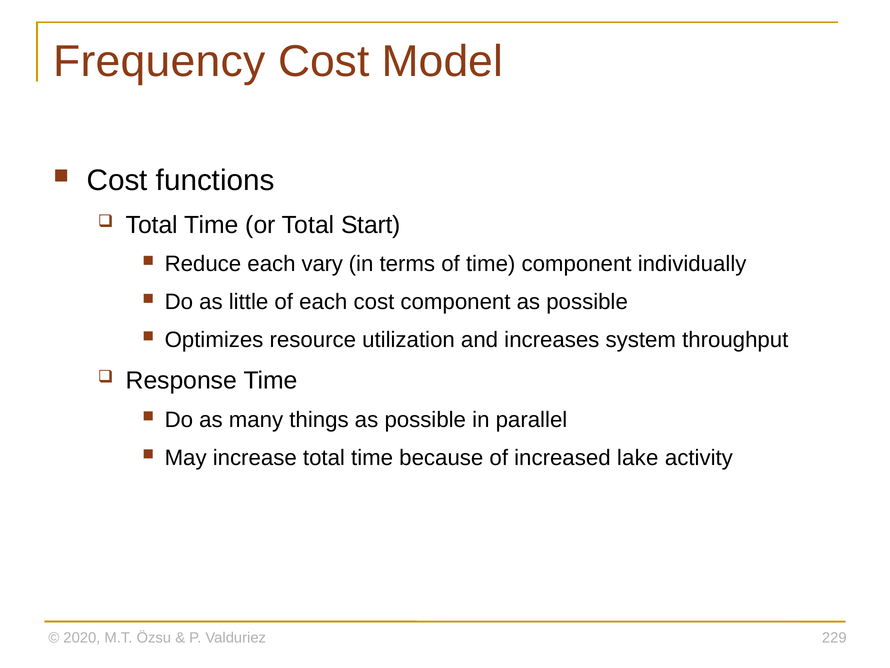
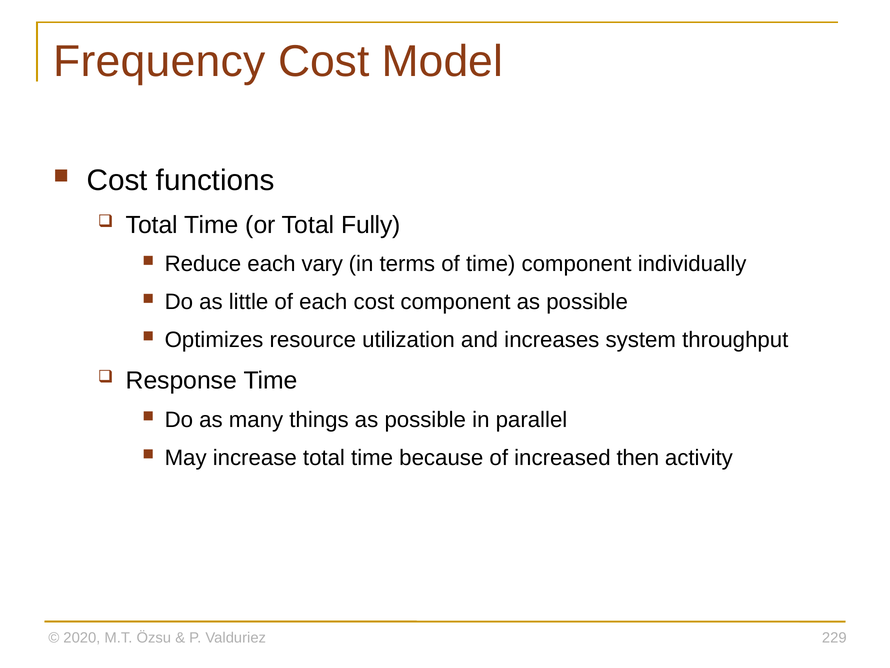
Start: Start -> Fully (371, 225)
lake: lake -> then (638, 457)
